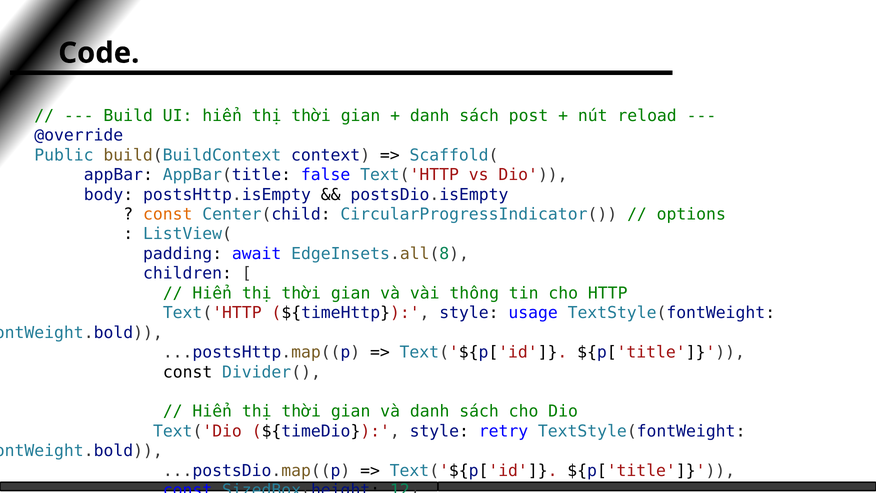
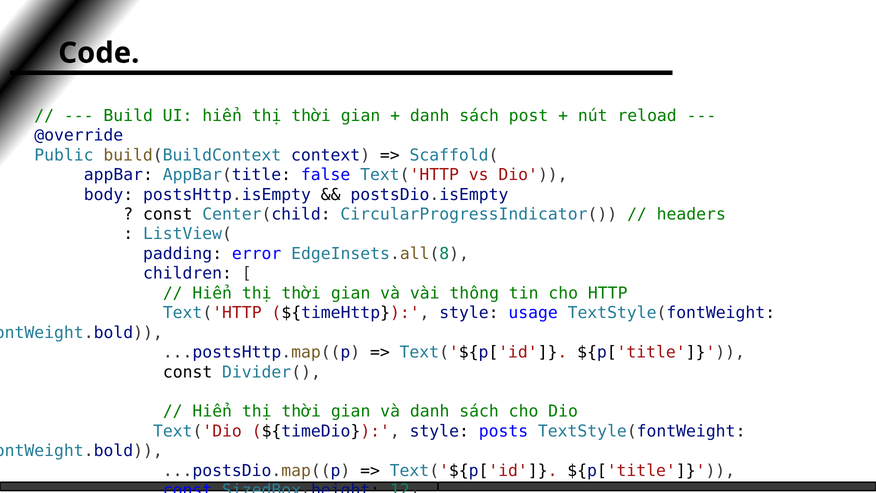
const colour: orange -> black (168, 214)
options: options -> headers (691, 214)
await: await -> error (257, 254)
retry: retry -> posts (503, 431)
